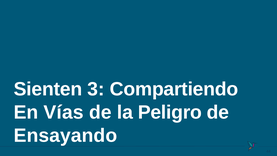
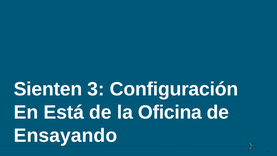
Compartiendo: Compartiendo -> Configuración (174, 89)
Vías: Vías -> Está (64, 112)
Peligro: Peligro -> Oficina (170, 112)
